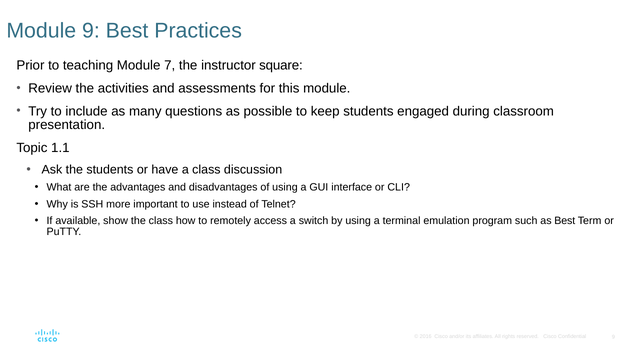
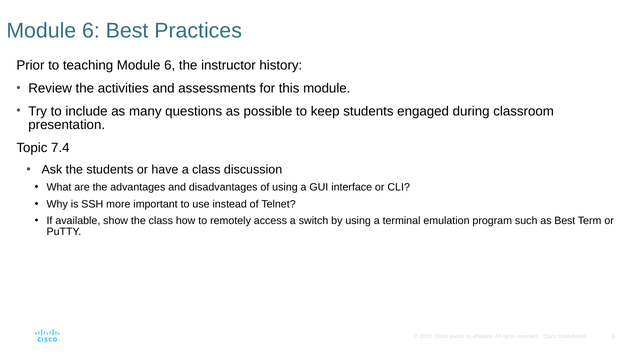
9: 9 -> 6 (91, 31)
teaching Module 7: 7 -> 6 (170, 65)
square: square -> history (281, 65)
1.1: 1.1 -> 7.4 (60, 148)
